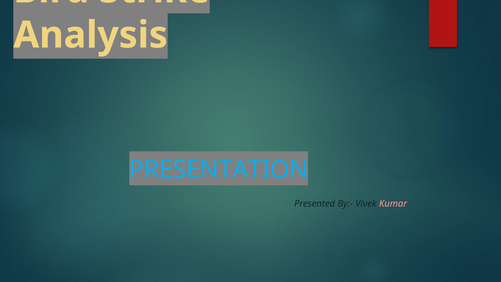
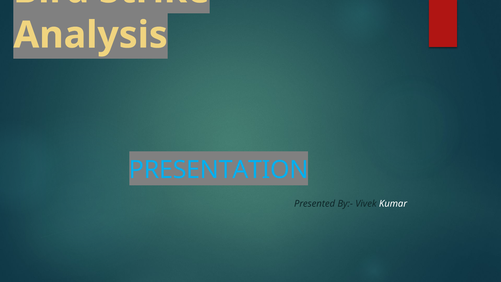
Kumar colour: pink -> white (393, 204)
